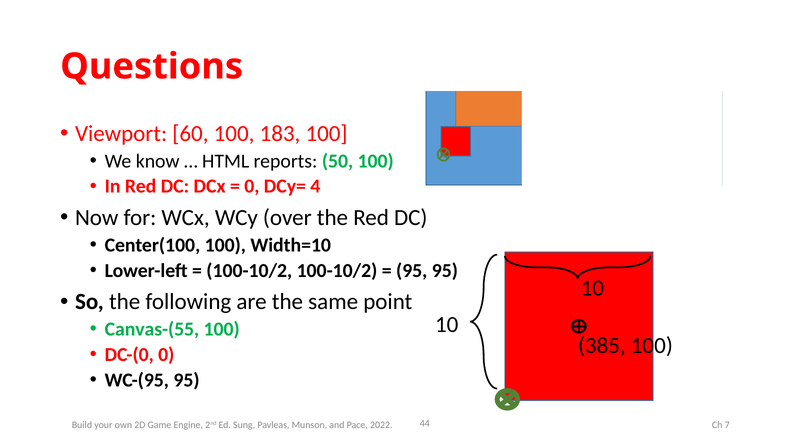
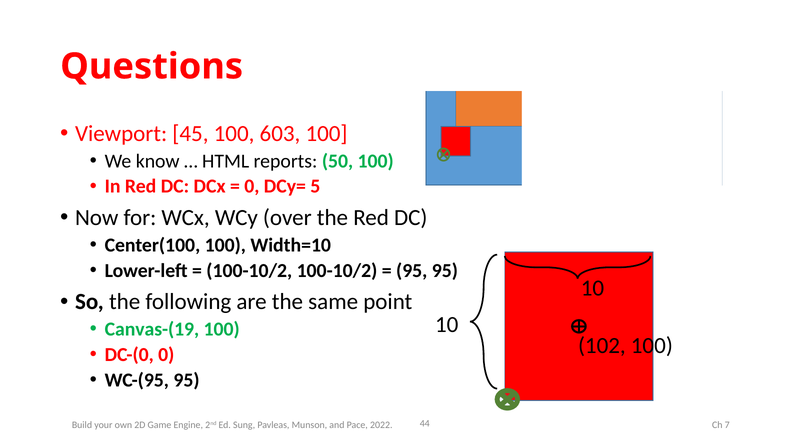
60: 60 -> 45 (190, 134)
183: 183 -> 603 (280, 134)
4: 4 -> 5 (315, 186)
Canvas-(55: Canvas-(55 -> Canvas-(19 (152, 329)
385: 385 -> 102 (602, 345)
